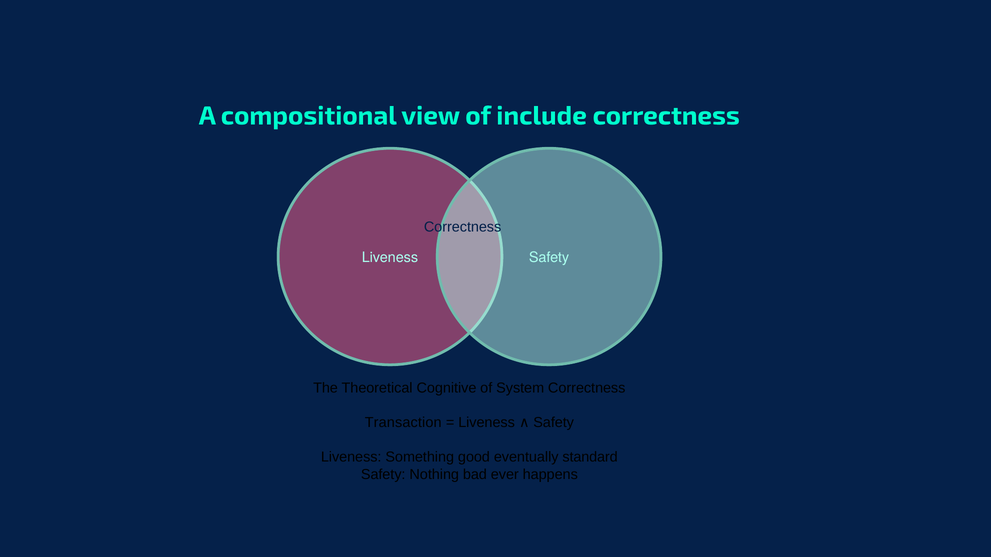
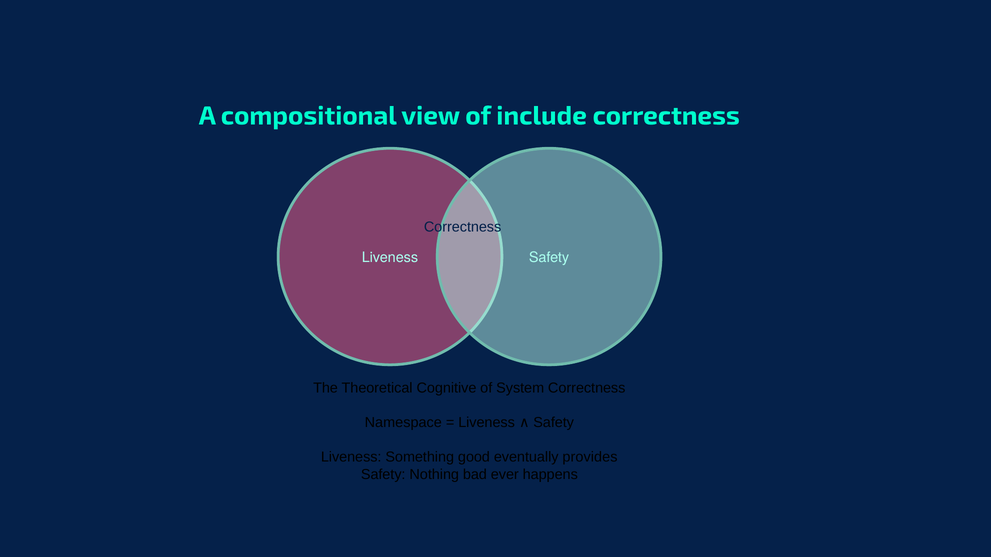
Transaction: Transaction -> Namespace (403, 423)
standard: standard -> provides (590, 458)
